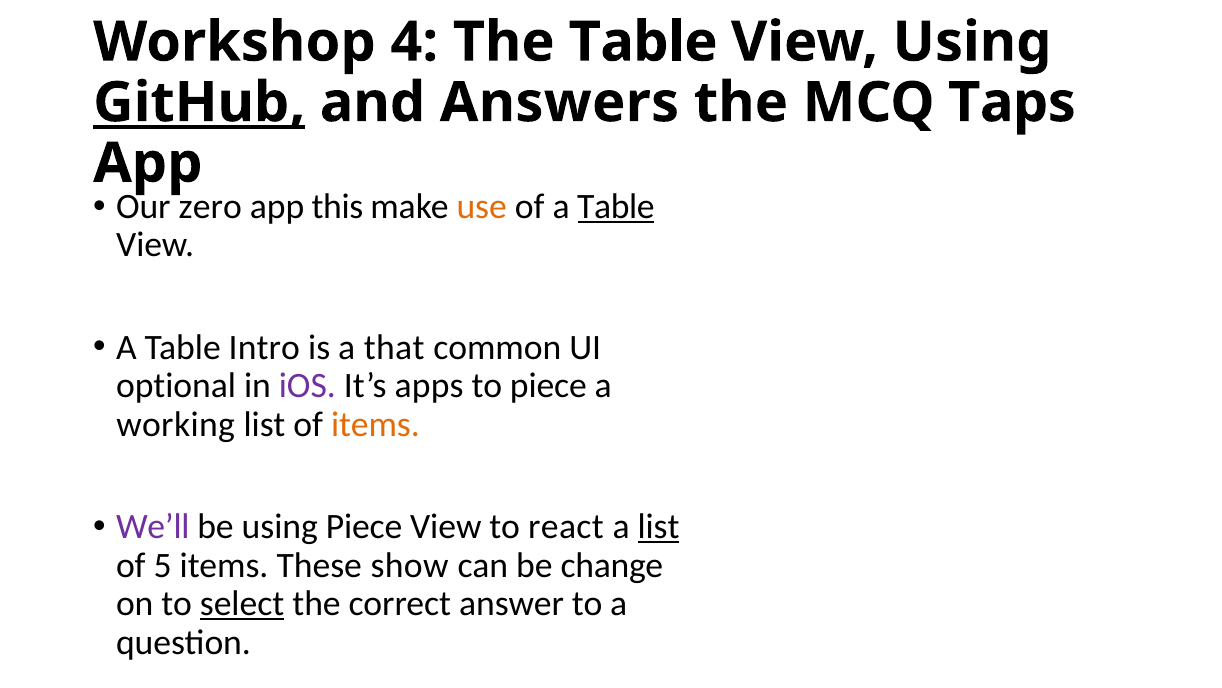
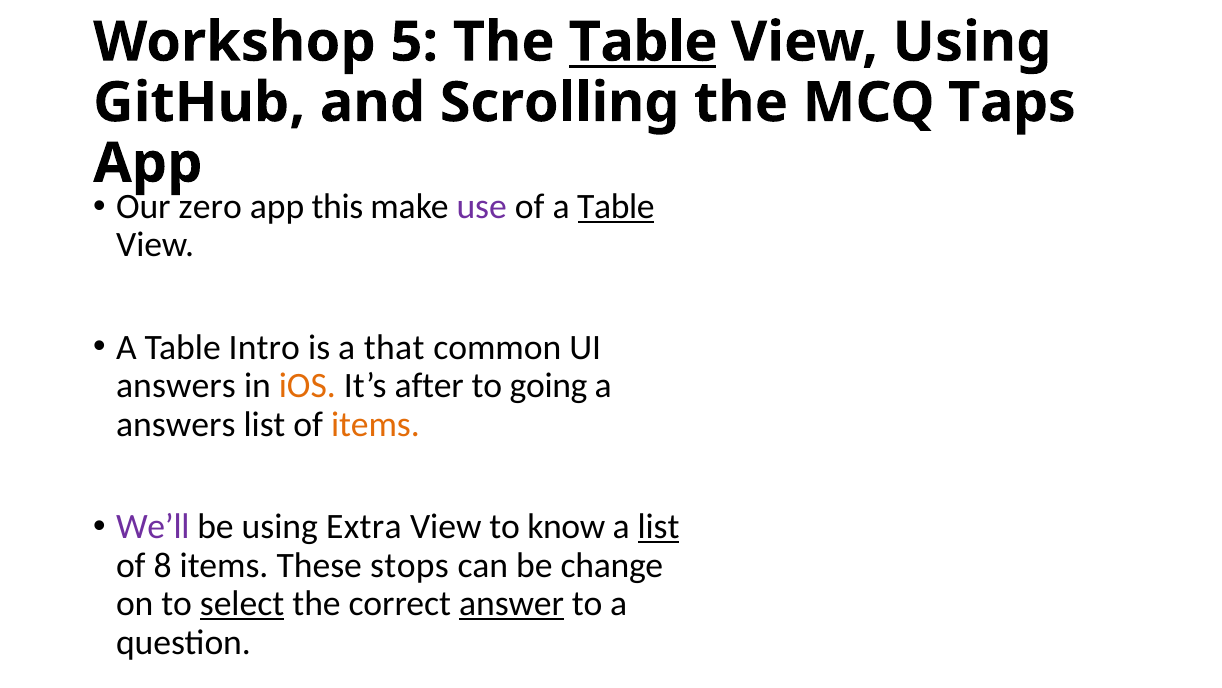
4: 4 -> 5 (414, 42)
Table underline: none -> present (643, 42)
GitHub underline: present -> none (199, 103)
Answers: Answers -> Scrolling (560, 103)
use colour: orange -> purple (482, 207)
optional: optional -> answers (176, 386)
iOS colour: purple -> orange (307, 386)
apps: apps -> after (429, 386)
to piece: piece -> going (549, 386)
working: working -> answers (176, 424)
using Piece: Piece -> Extra (364, 526)
react: react -> know (566, 526)
5: 5 -> 8 (163, 565)
show: show -> stops (410, 565)
answer underline: none -> present (512, 603)
